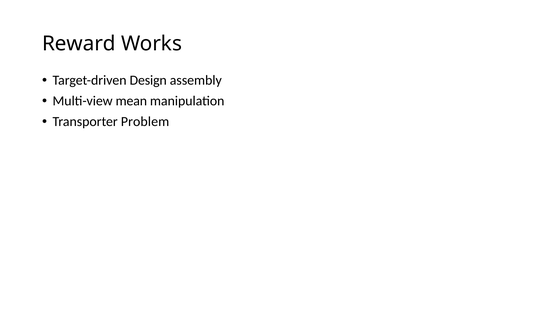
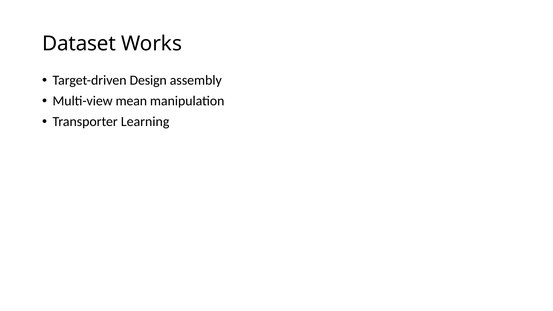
Reward: Reward -> Dataset (79, 44)
Problem: Problem -> Learning (145, 122)
